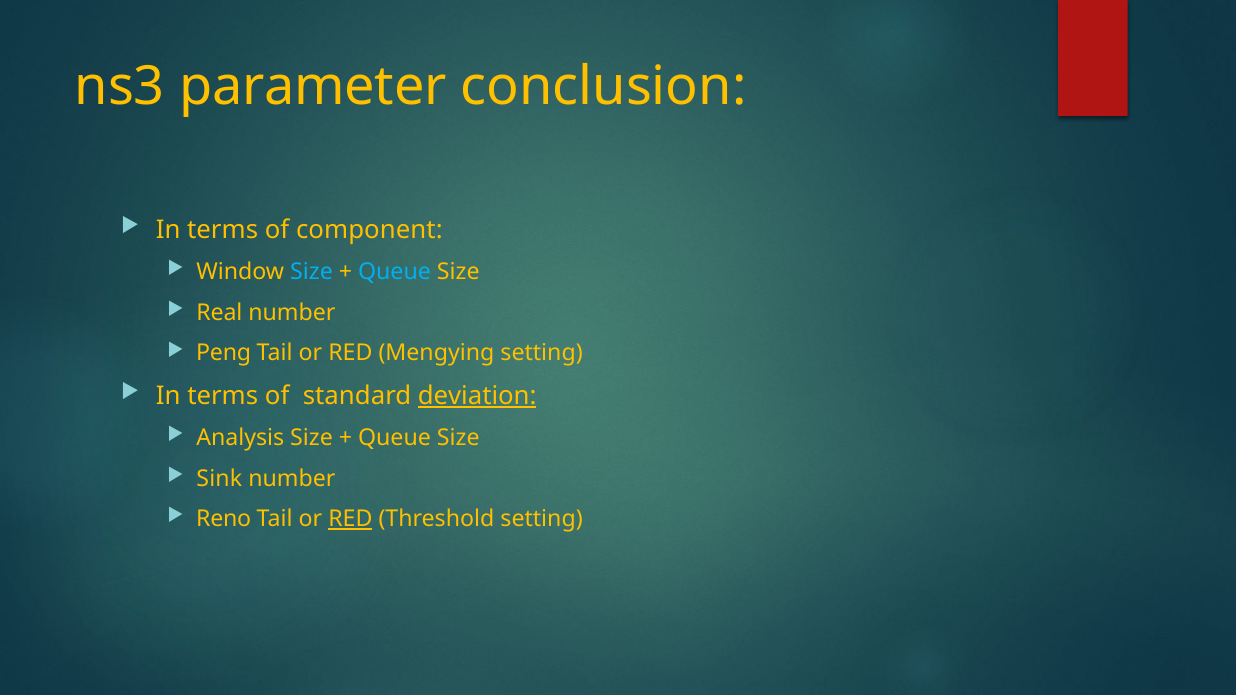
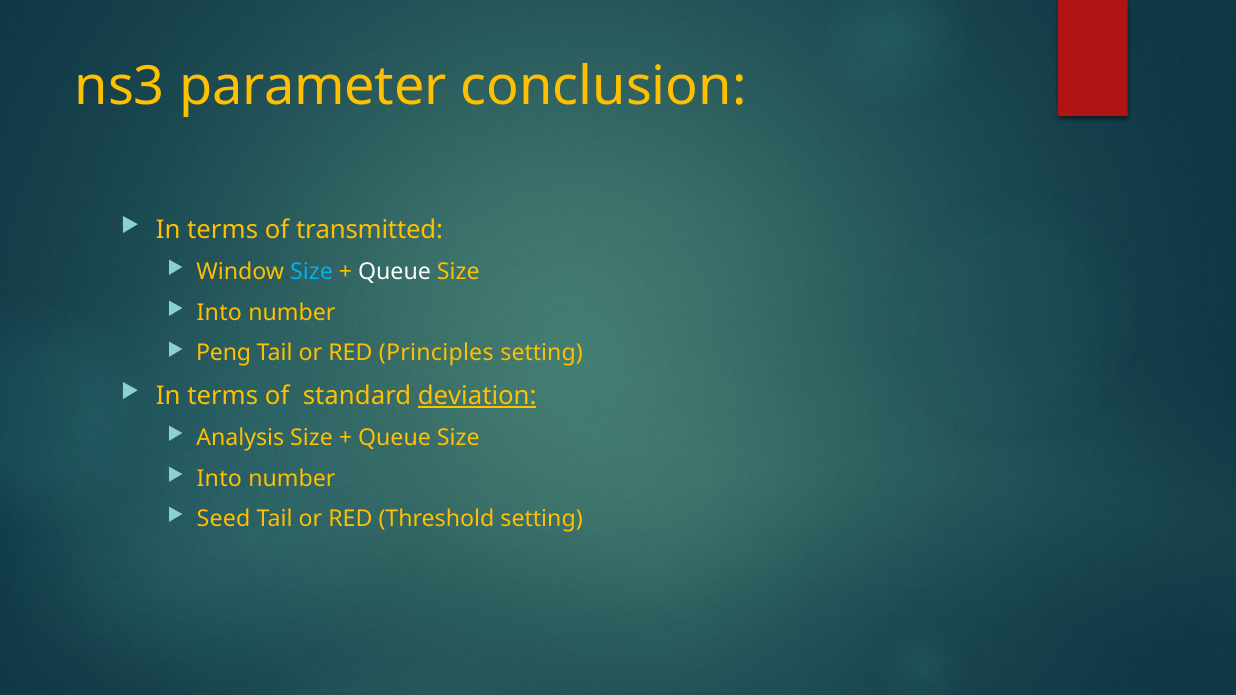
component: component -> transmitted (370, 230)
Queue colour: light blue -> white (395, 272)
Real: Real -> Into (219, 313)
Mengying: Mengying -> Principles (436, 353)
Sink: Sink -> Into (219, 479)
Reno: Reno -> Seed (223, 519)
RED underline: present -> none (350, 519)
